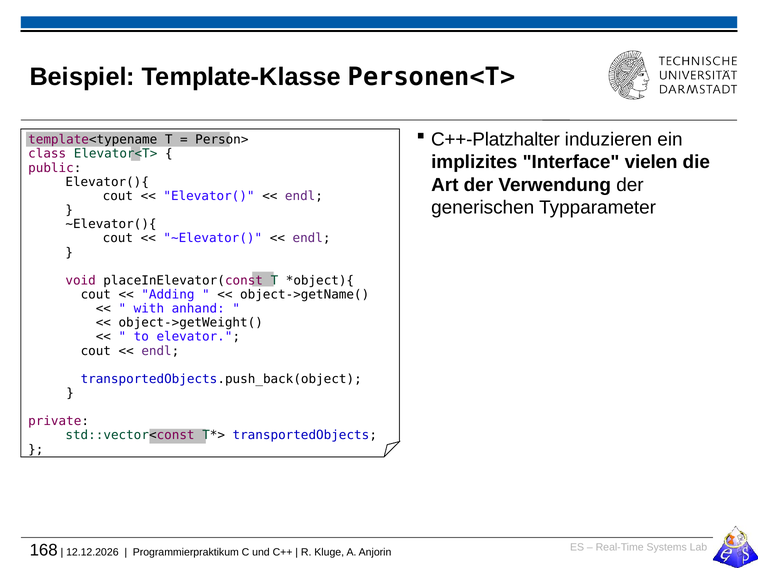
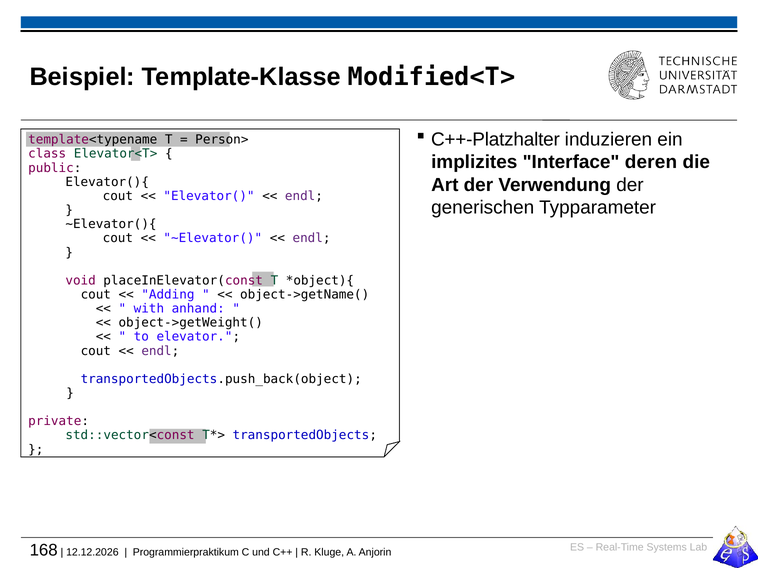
Personen<T>: Personen<T> -> Modified<T> (432, 77)
vielen: vielen -> deren (651, 162)
